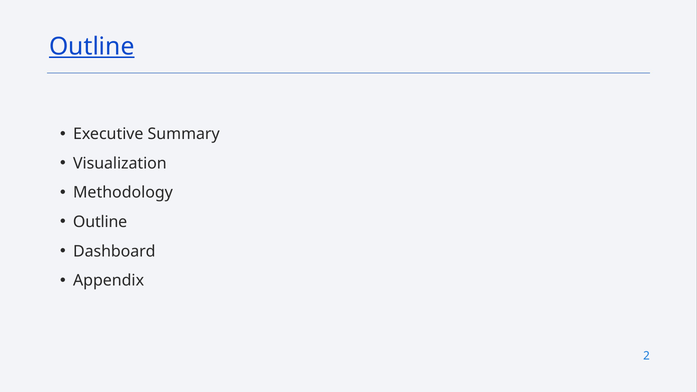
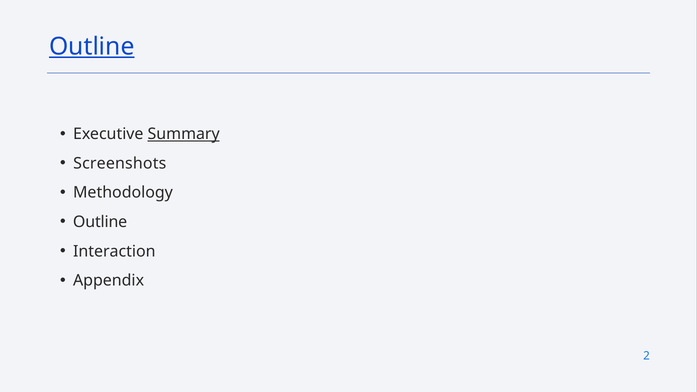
Summary underline: none -> present (184, 134)
Visualization: Visualization -> Screenshots (120, 163)
Dashboard: Dashboard -> Interaction (114, 251)
